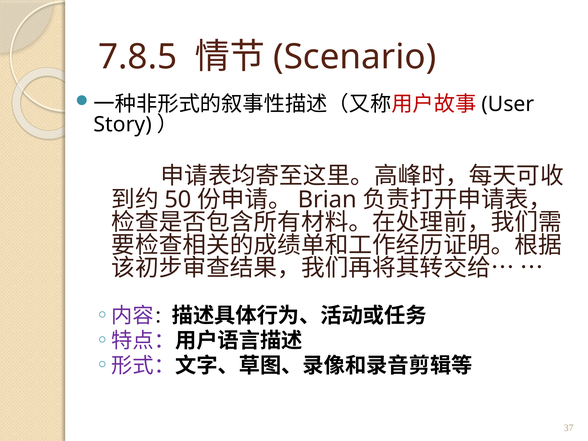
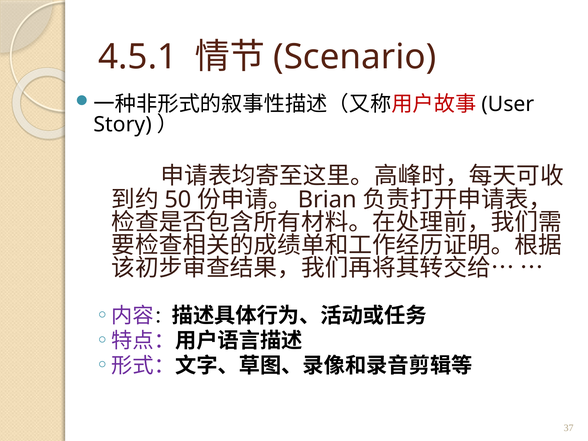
7.8.5: 7.8.5 -> 4.5.1 (138, 57)
